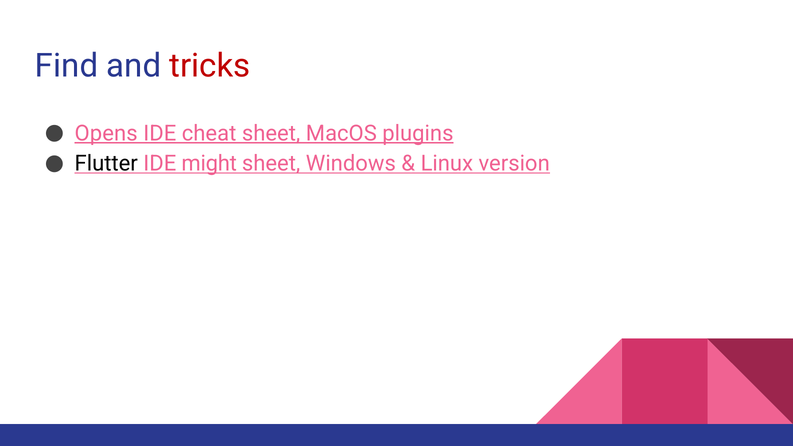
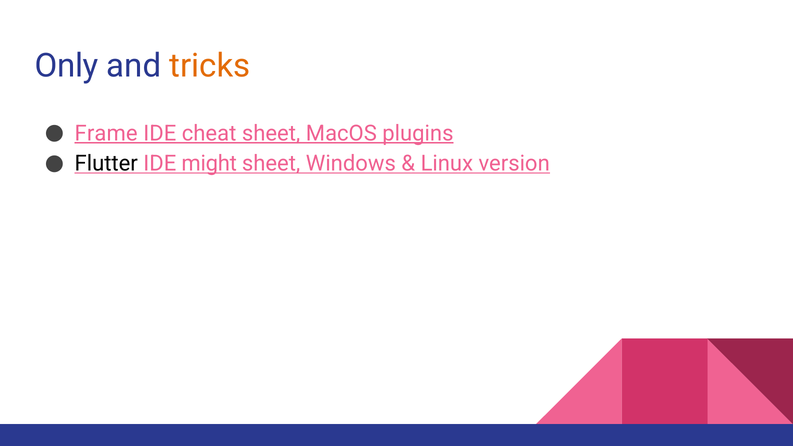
Find: Find -> Only (67, 66)
tricks colour: red -> orange (210, 66)
Opens: Opens -> Frame (106, 133)
